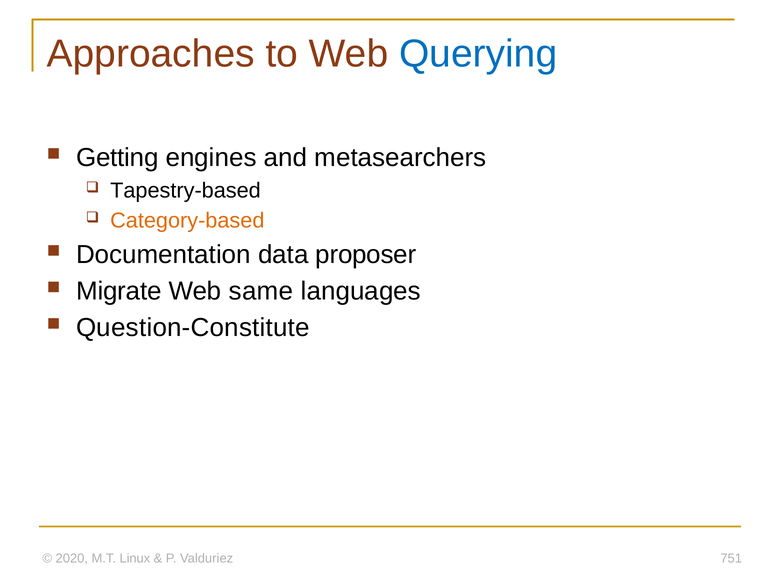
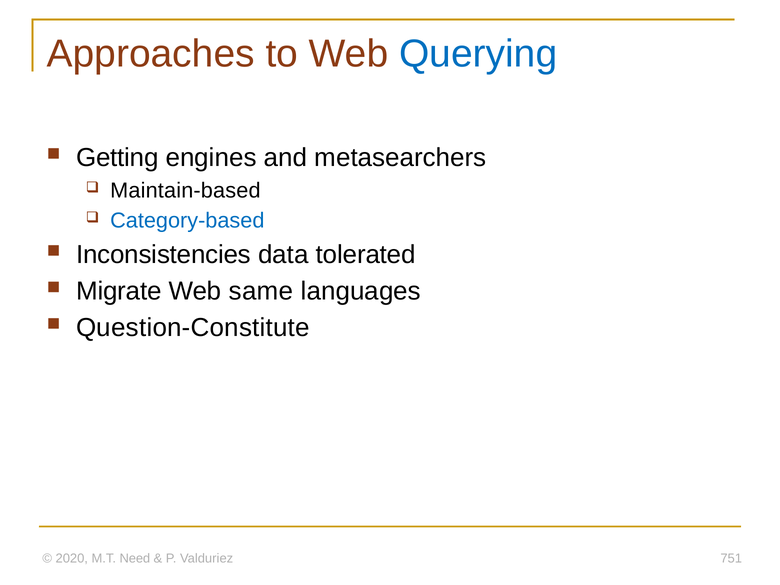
Tapestry-based: Tapestry-based -> Maintain-based (185, 190)
Category-based colour: orange -> blue (187, 221)
Documentation: Documentation -> Inconsistencies (164, 255)
proposer: proposer -> tolerated (366, 255)
Linux: Linux -> Need (135, 559)
